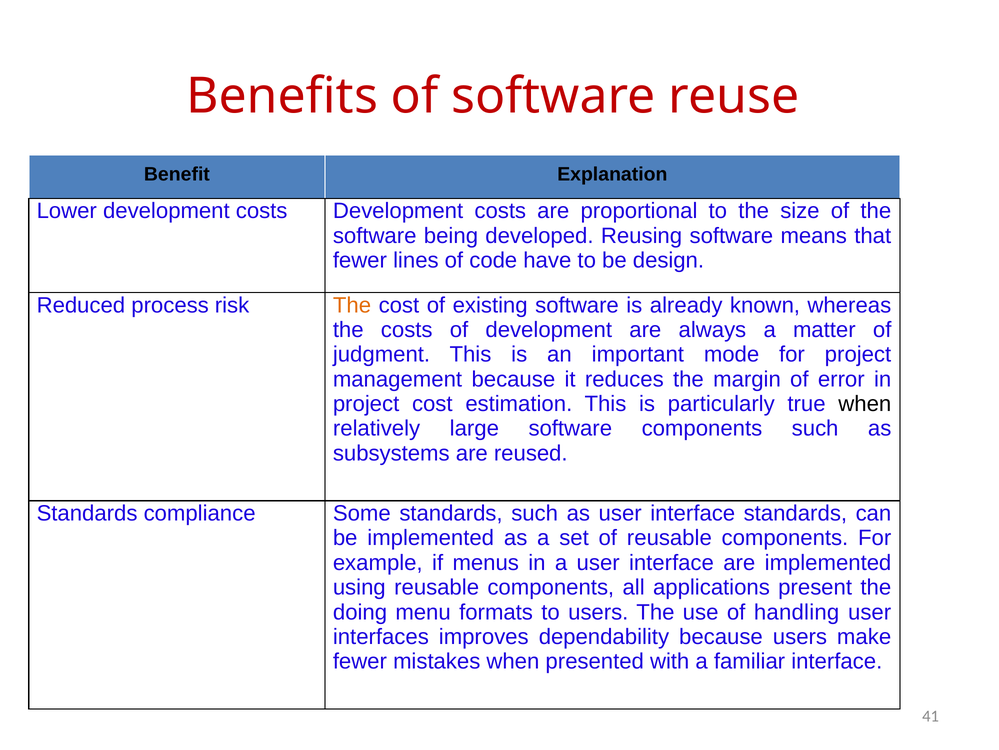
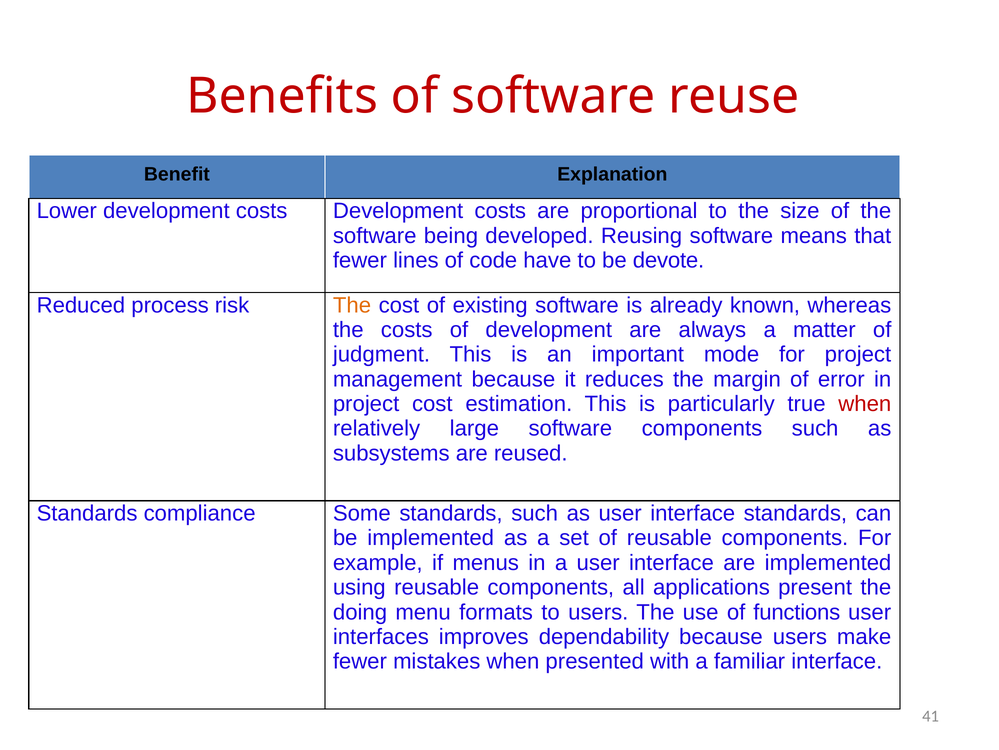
design: design -> devote (669, 260)
when colour: black -> red (865, 404)
handling: handling -> functions (797, 612)
